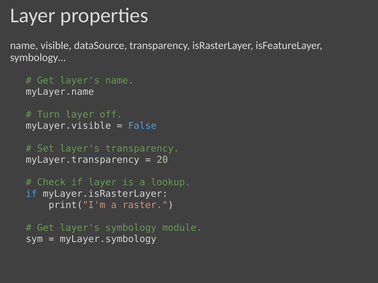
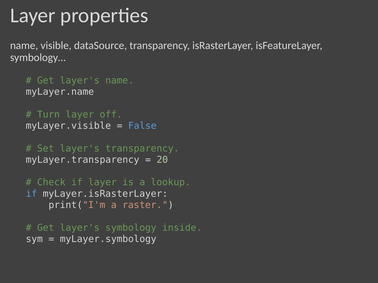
module: module -> inside (182, 228)
